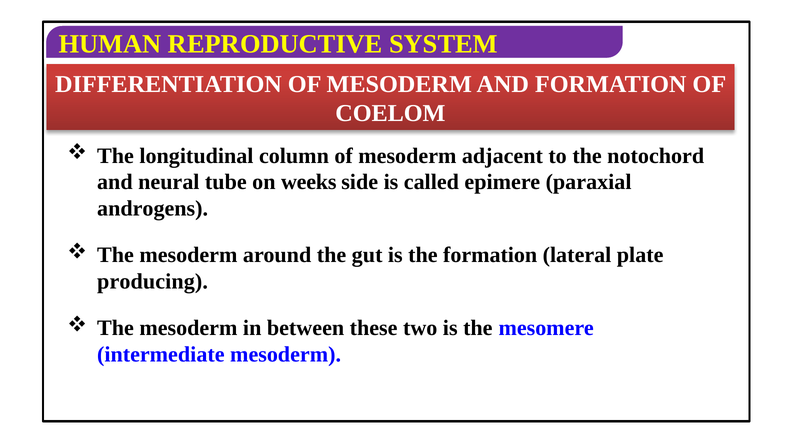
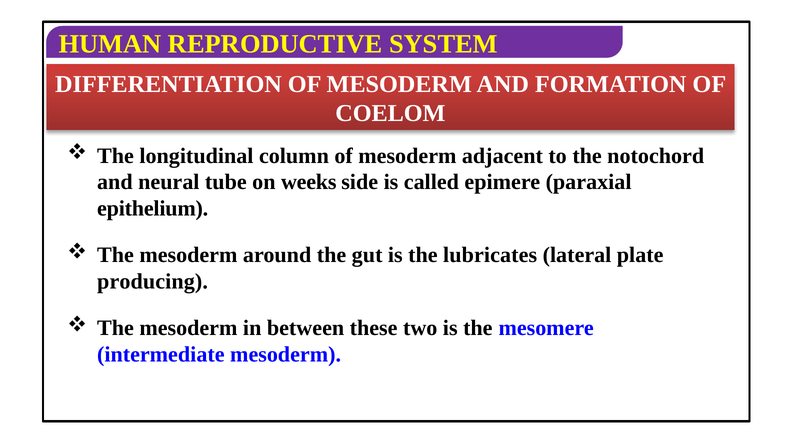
androgens: androgens -> epithelium (153, 209)
the formation: formation -> lubricates (490, 255)
